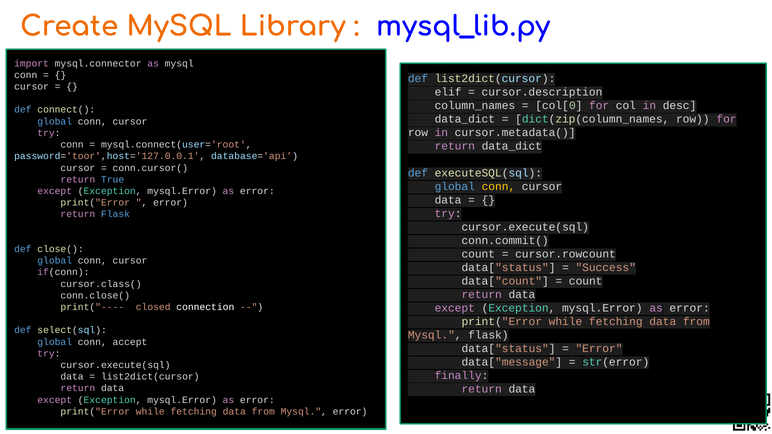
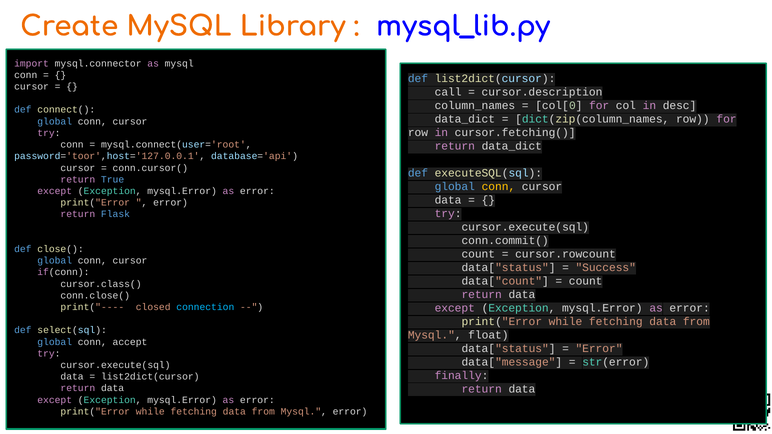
elif: elif -> call (448, 92)
cursor.metadata(: cursor.metadata( -> cursor.fetching( (515, 133)
connection colour: white -> light blue (205, 307)
Mysql flask: flask -> float (488, 335)
